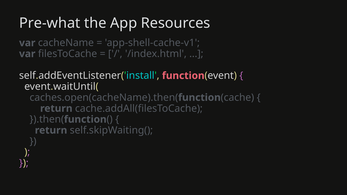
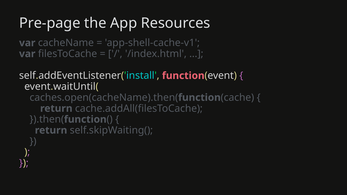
Pre-what: Pre-what -> Pre-page (50, 23)
